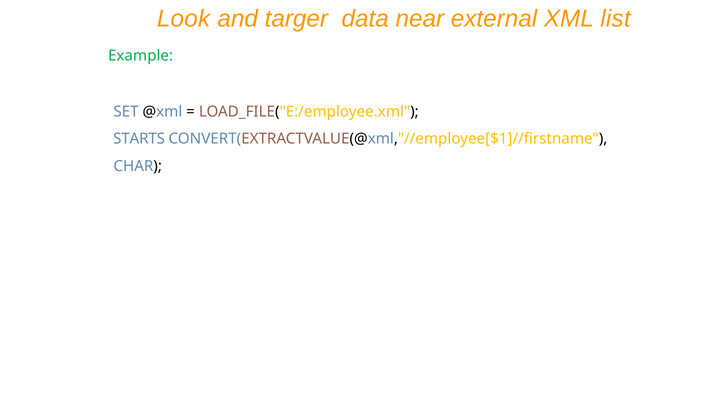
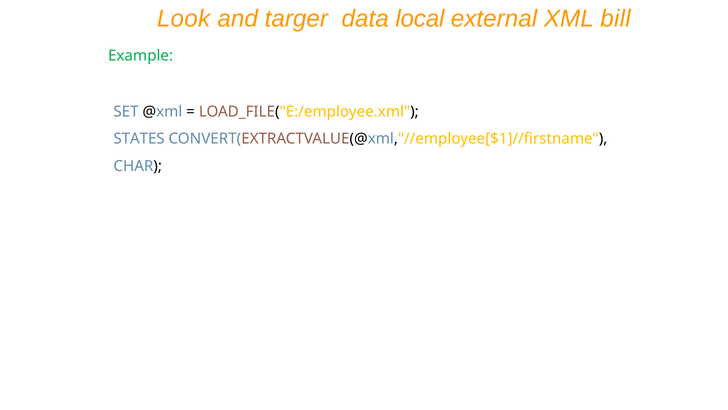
near: near -> local (420, 19)
list: list -> bill (616, 19)
STARTS: STARTS -> STATES (139, 139)
